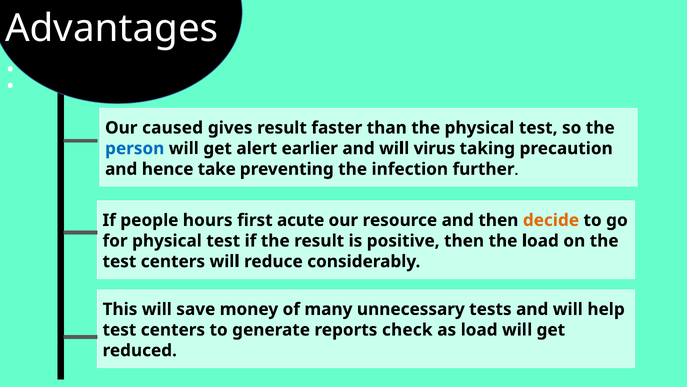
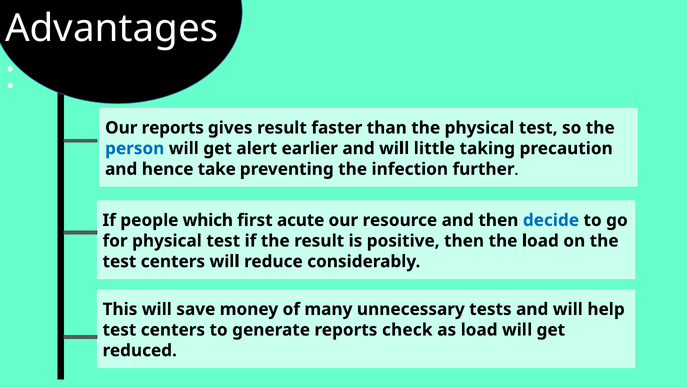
Our caused: caused -> reports (173, 128)
virus: virus -> little (434, 148)
hours: hours -> which (208, 220)
decide colour: orange -> blue (551, 220)
